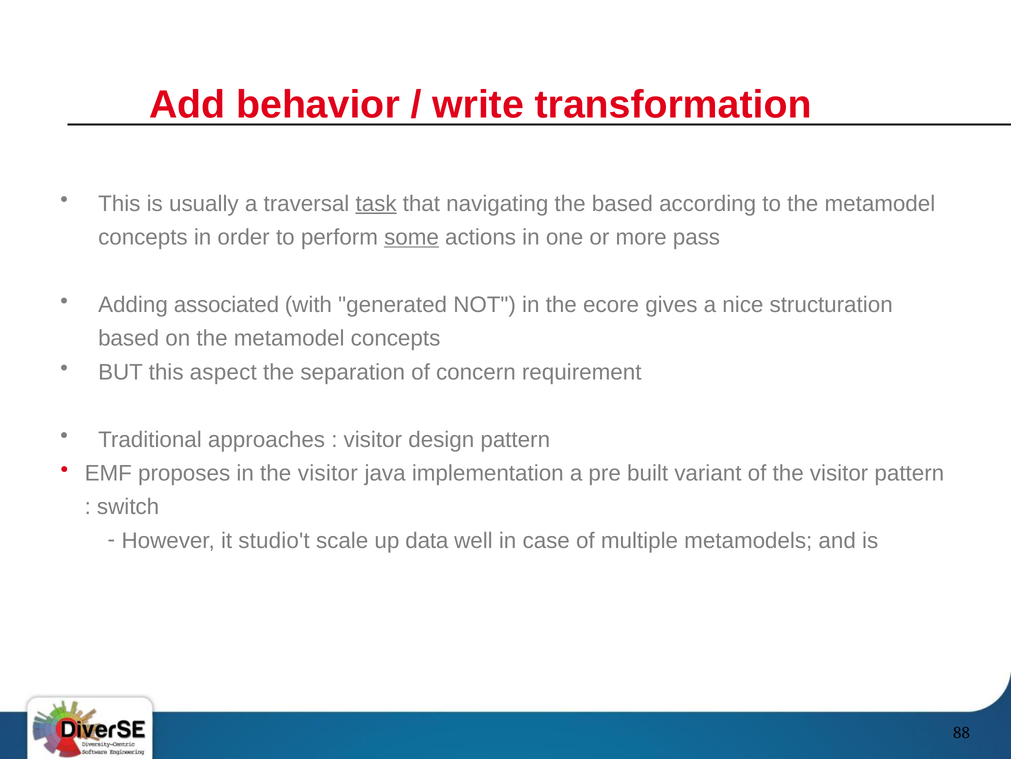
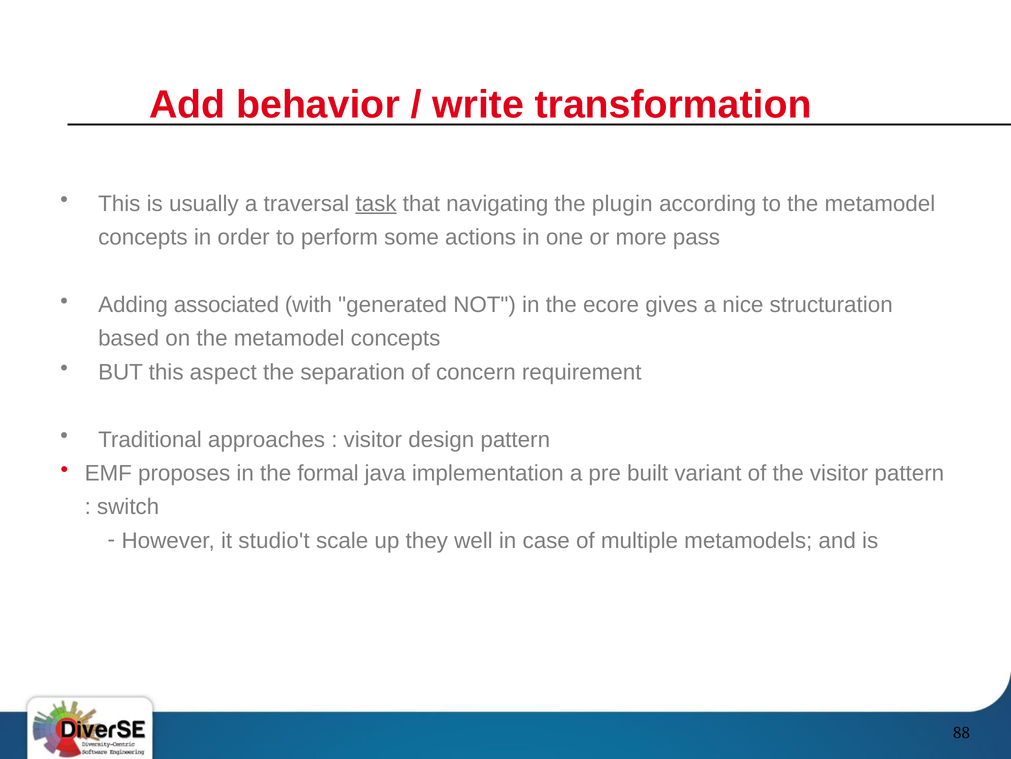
the based: based -> plugin (622, 203)
some underline: present -> none (412, 237)
in the visitor: visitor -> formal (328, 473)
data: data -> they (427, 540)
